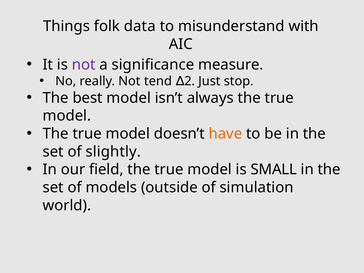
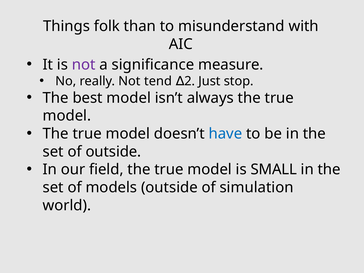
data: data -> than (140, 26)
have colour: orange -> blue (225, 134)
of slightly: slightly -> outside (113, 152)
